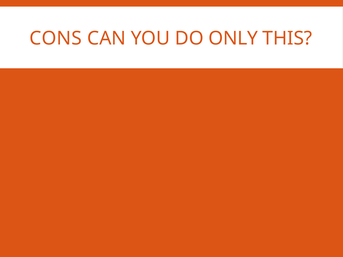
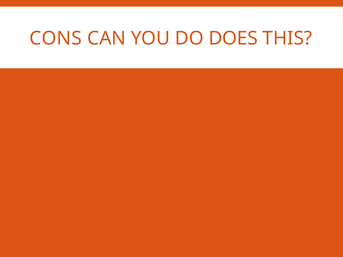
ONLY: ONLY -> DOES (233, 38)
